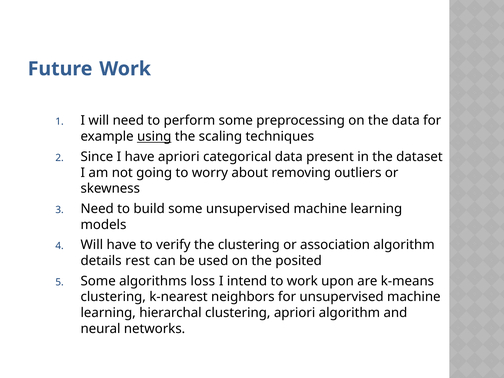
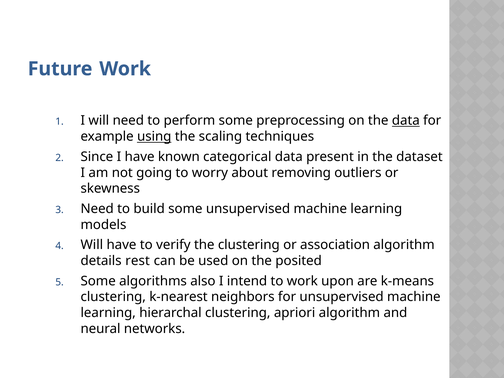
data underline: none -> present (406, 121)
have apriori: apriori -> known (179, 157)
loss: loss -> also (203, 281)
